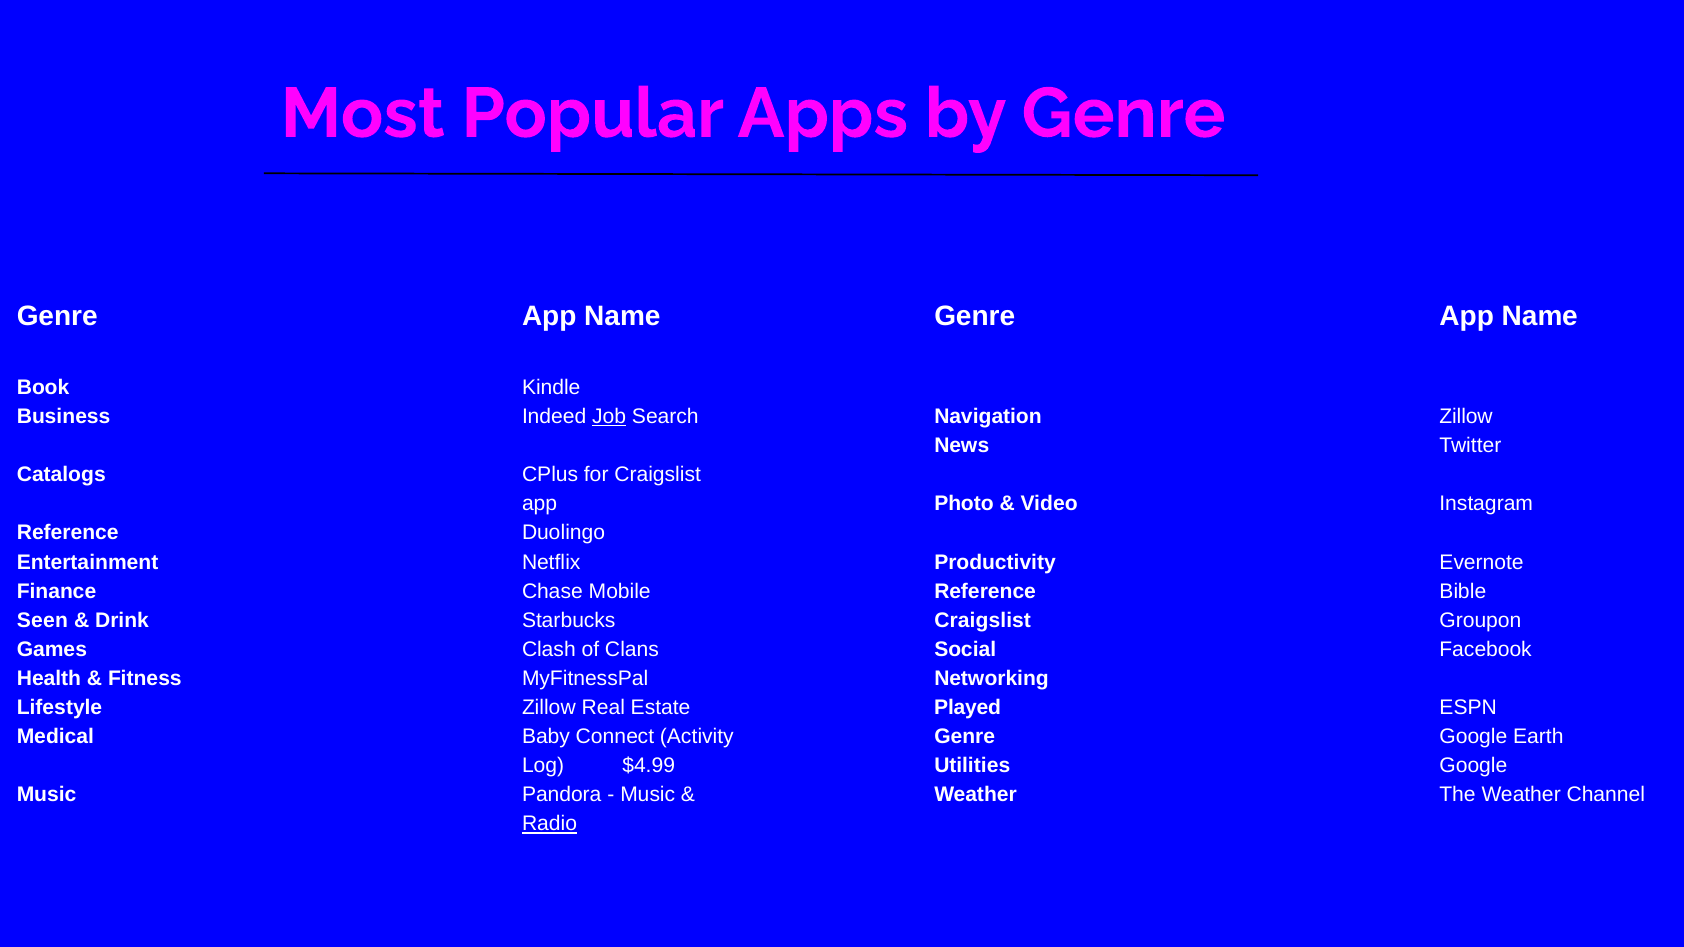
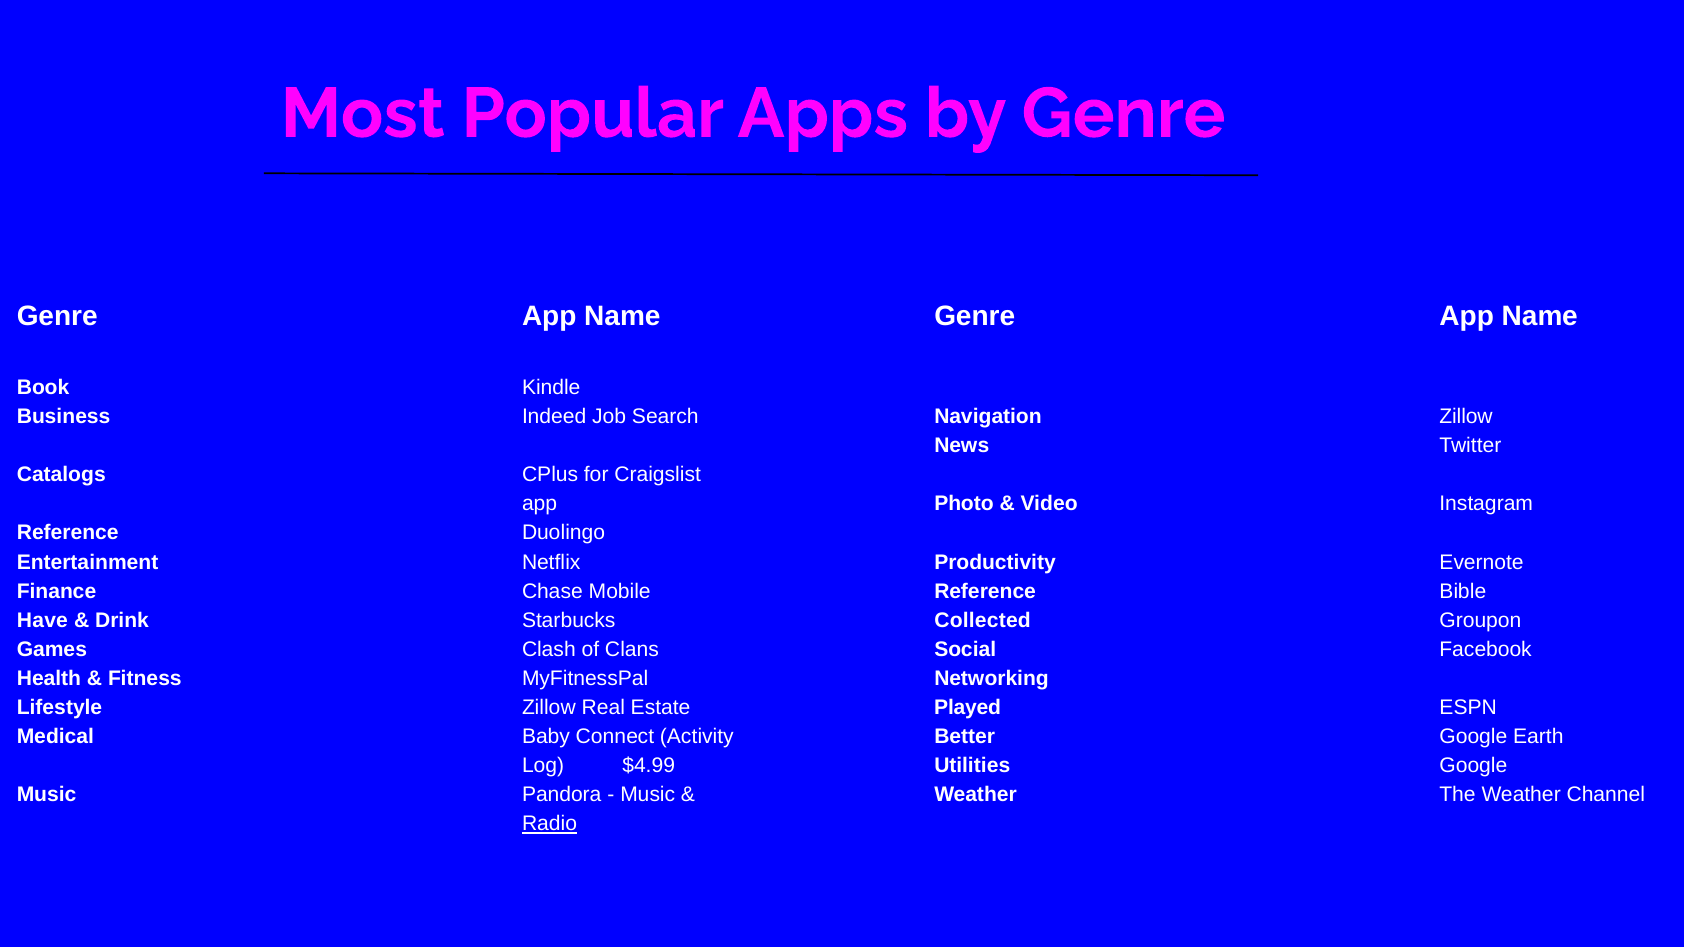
Job underline: present -> none (609, 417)
Seen: Seen -> Have (42, 620)
Craigslist: Craigslist -> Collected (983, 620)
Genre: Genre -> Better (965, 737)
